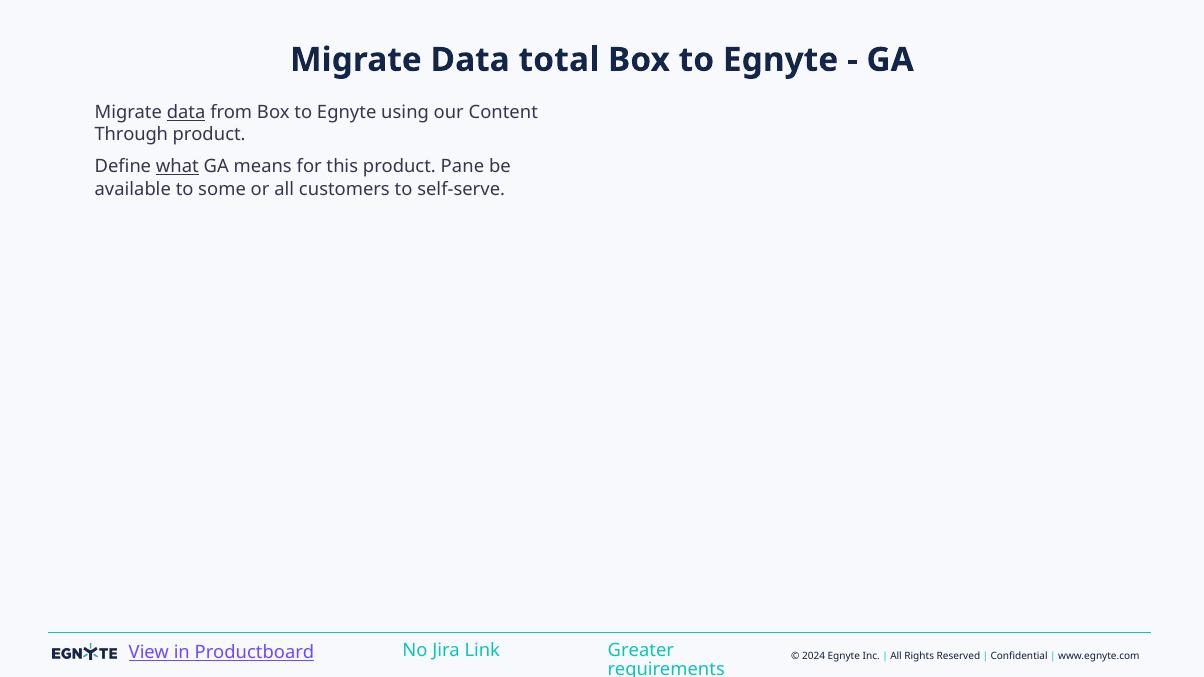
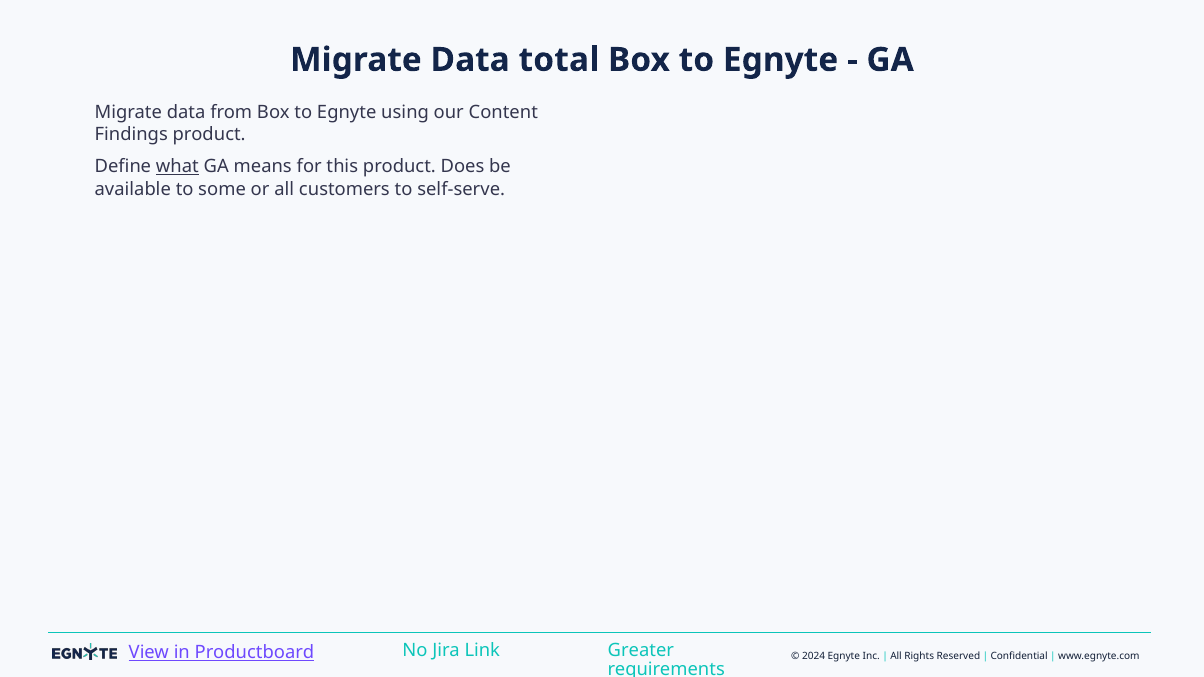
data underline: present -> none (186, 113)
Through: Through -> Findings (131, 135)
Pane: Pane -> Does (463, 167)
